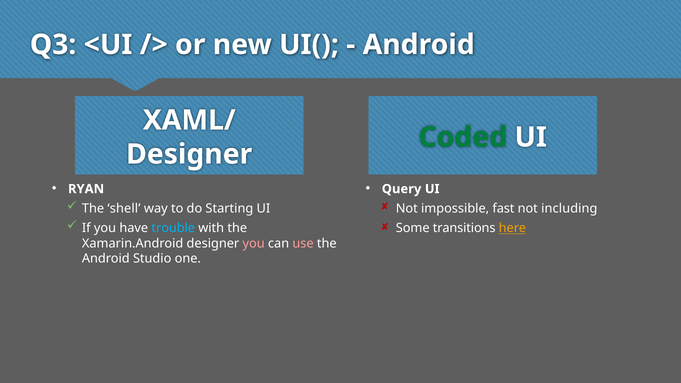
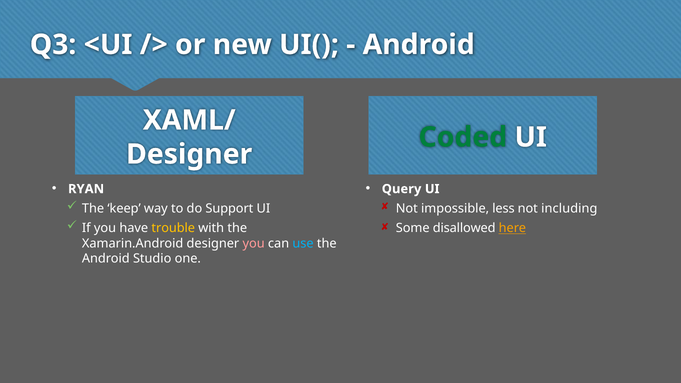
shell: shell -> keep (124, 209)
Starting: Starting -> Support (229, 209)
fast: fast -> less (503, 209)
trouble colour: light blue -> yellow (173, 228)
transitions: transitions -> disallowed (464, 228)
use colour: pink -> light blue (303, 243)
